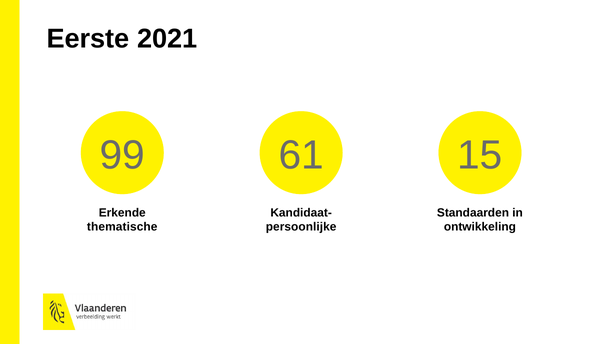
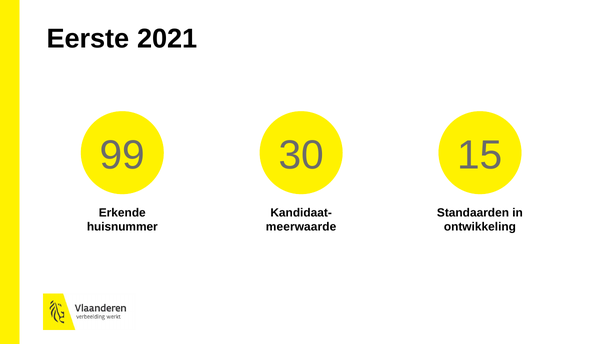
61: 61 -> 30 (301, 155)
thematische: thematische -> huisnummer (122, 227)
persoonlijke: persoonlijke -> meerwaarde (301, 227)
